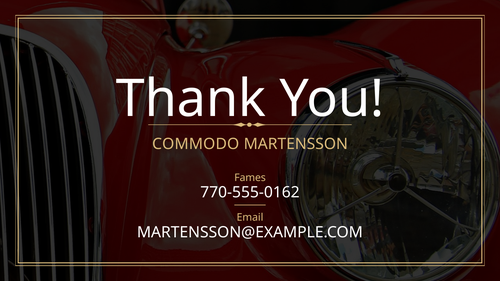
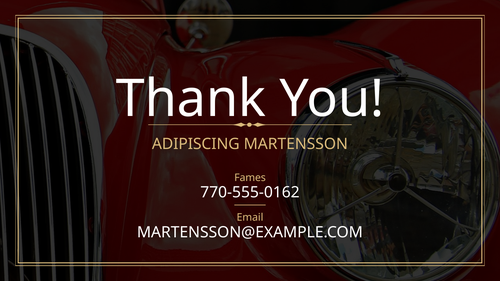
COMMODO: COMMODO -> ADIPISCING (196, 144)
